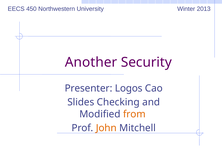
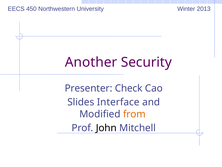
Logos: Logos -> Check (129, 88)
Checking: Checking -> Interface (118, 102)
John colour: orange -> black (106, 128)
